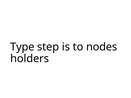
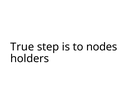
Type: Type -> True (22, 47)
